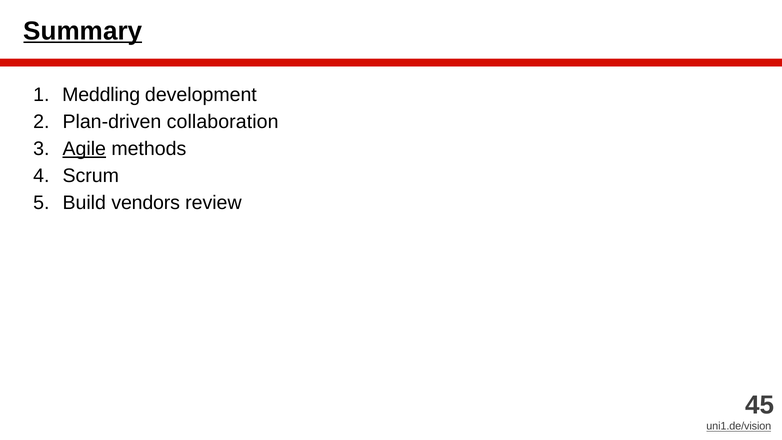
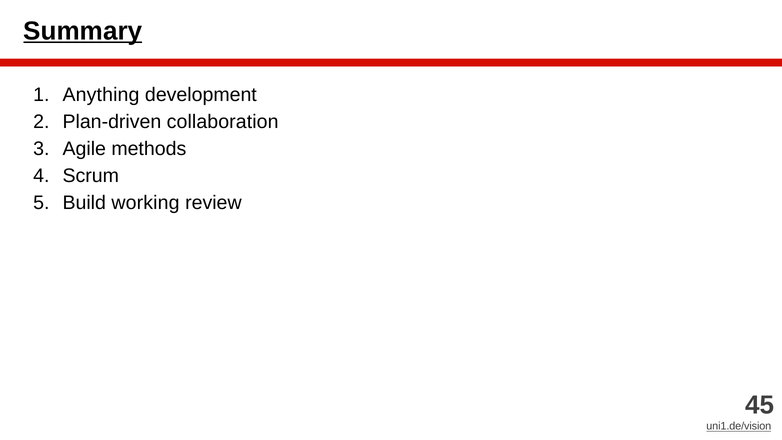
Meddling: Meddling -> Anything (101, 95)
Agile underline: present -> none (84, 149)
vendors: vendors -> working (146, 203)
